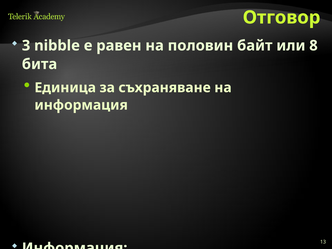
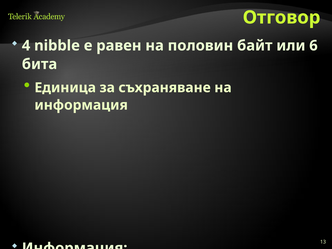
3: 3 -> 4 (26, 46)
8: 8 -> 6 (313, 46)
